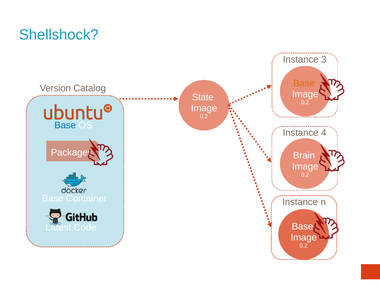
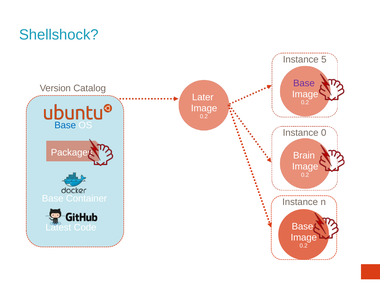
3: 3 -> 5 (324, 59)
Base colour: orange -> purple (304, 83)
State: State -> Later (203, 97)
4: 4 -> 0 (324, 133)
